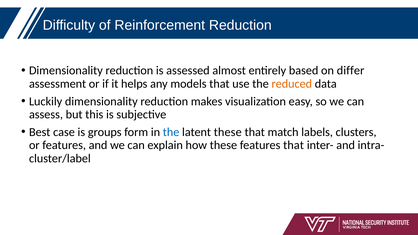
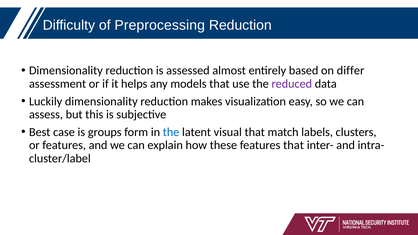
Reinforcement: Reinforcement -> Preprocessing (160, 25)
reduced colour: orange -> purple (292, 84)
latent these: these -> visual (228, 132)
